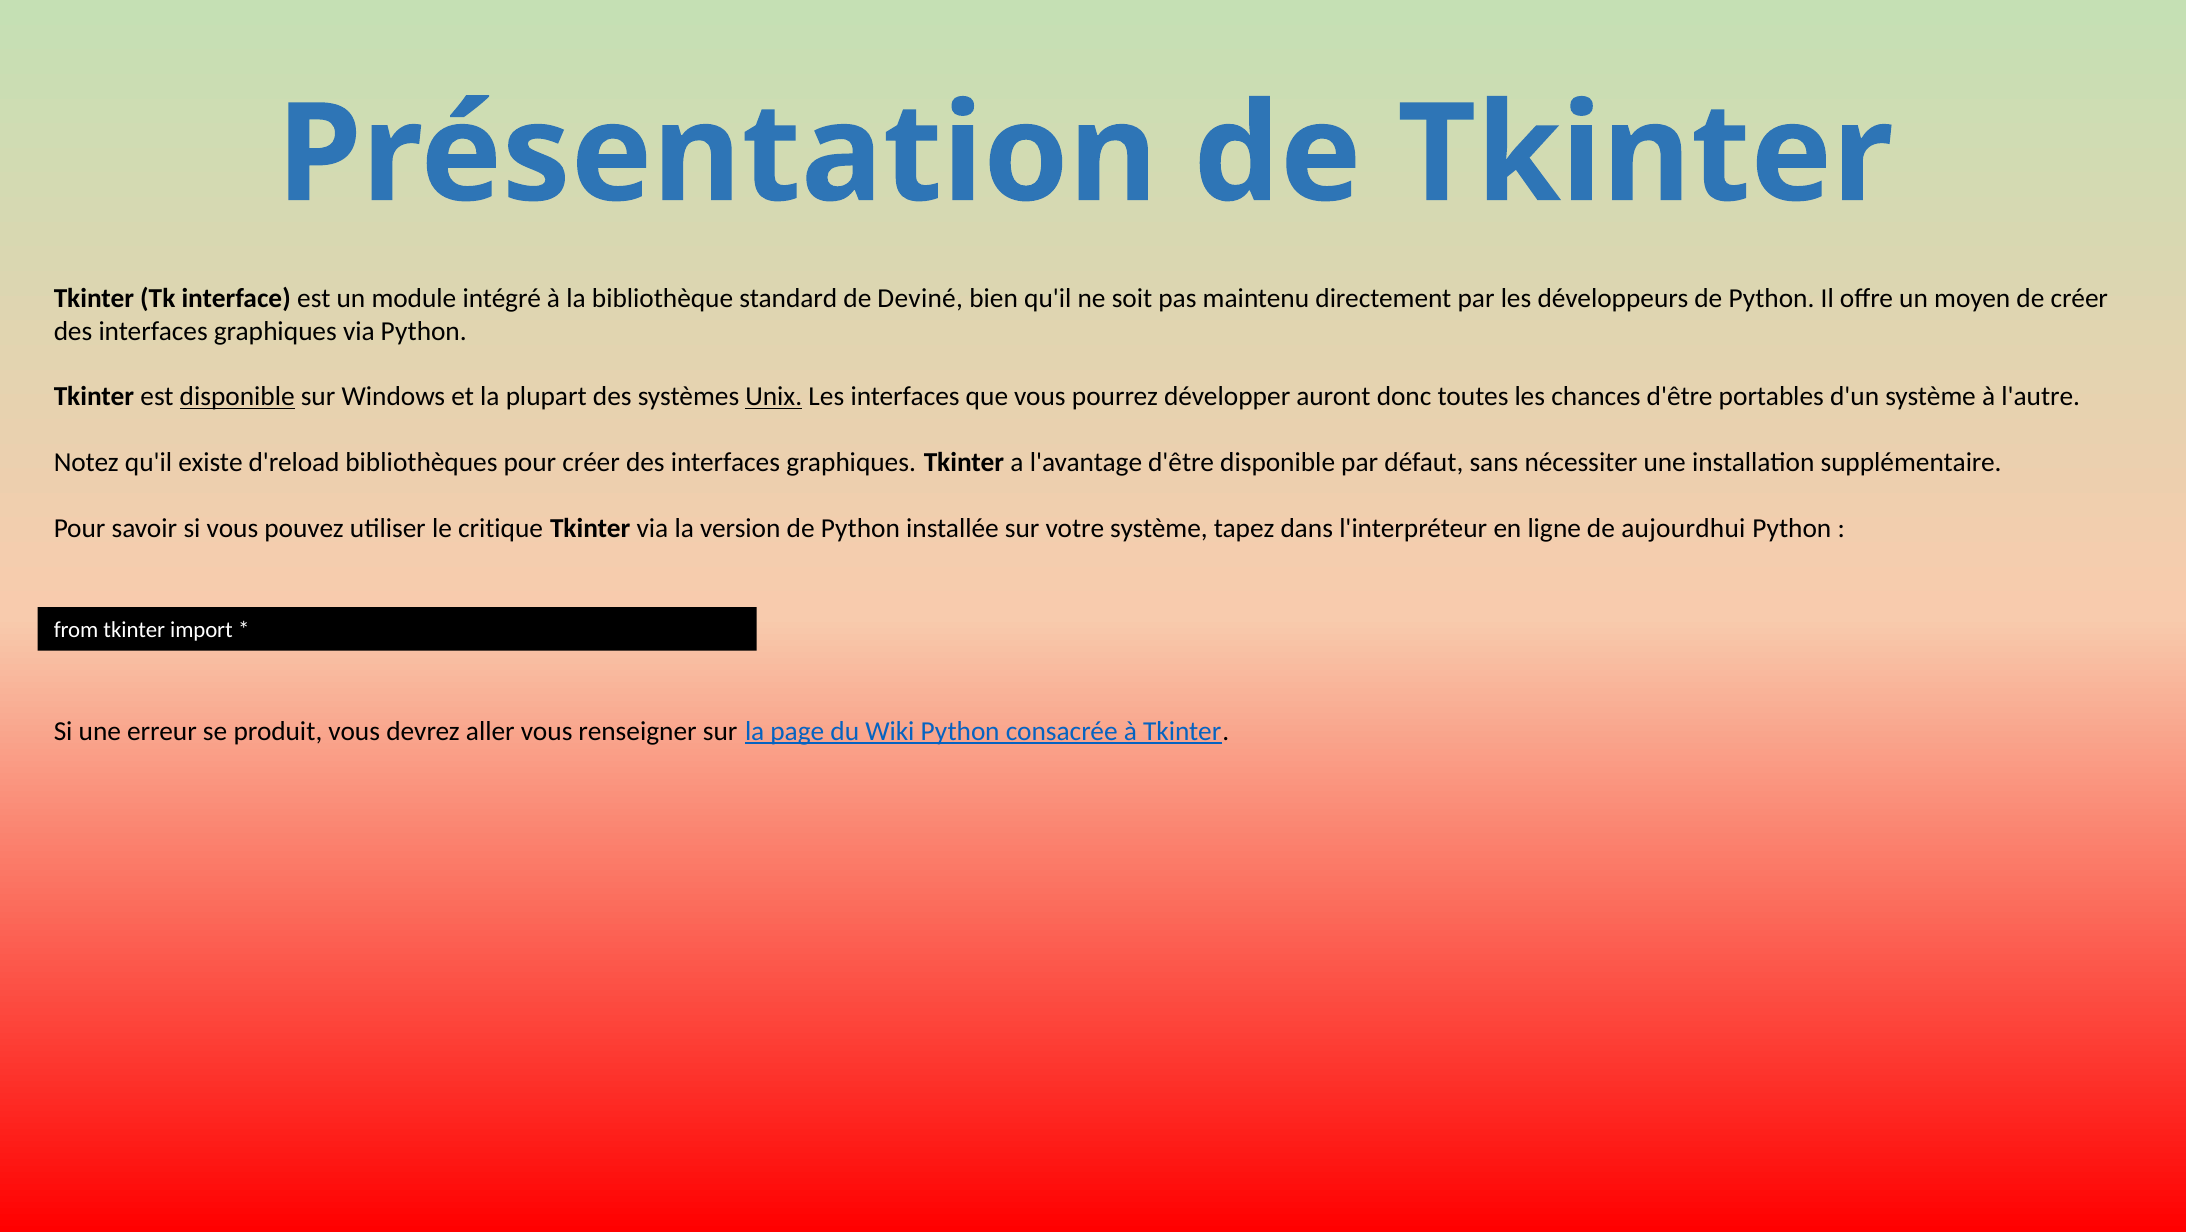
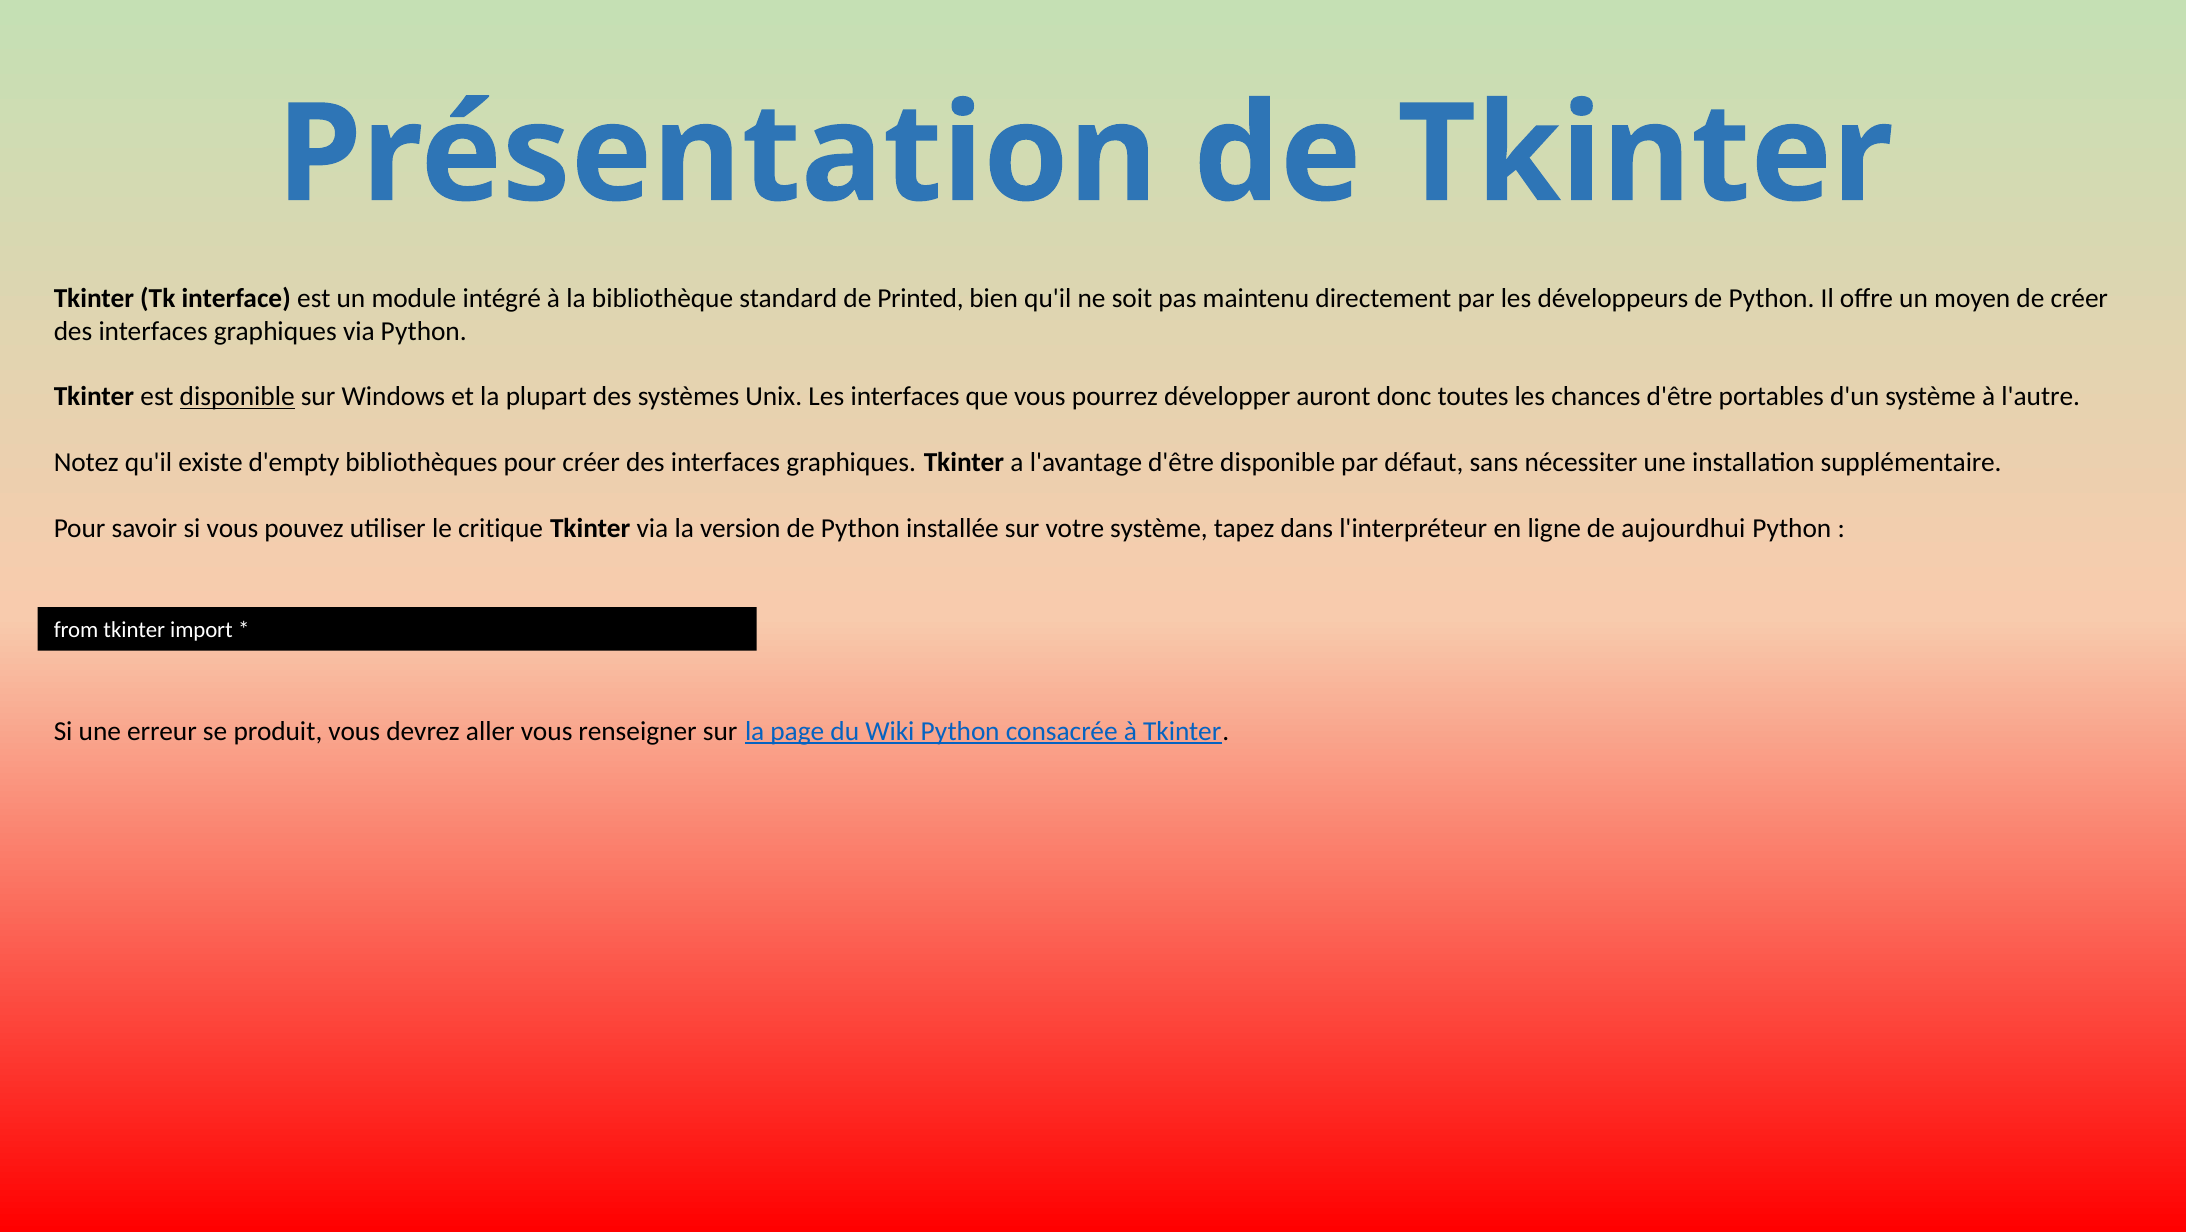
Deviné: Deviné -> Printed (920, 298)
Unix underline: present -> none (774, 397)
d'reload: d'reload -> d'empty (294, 463)
